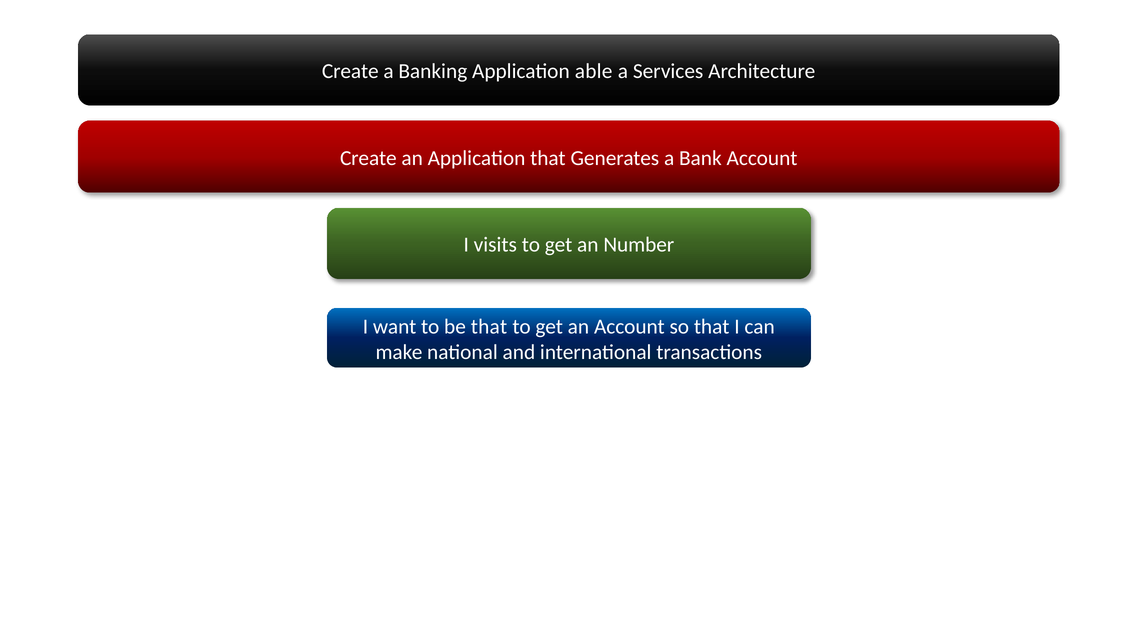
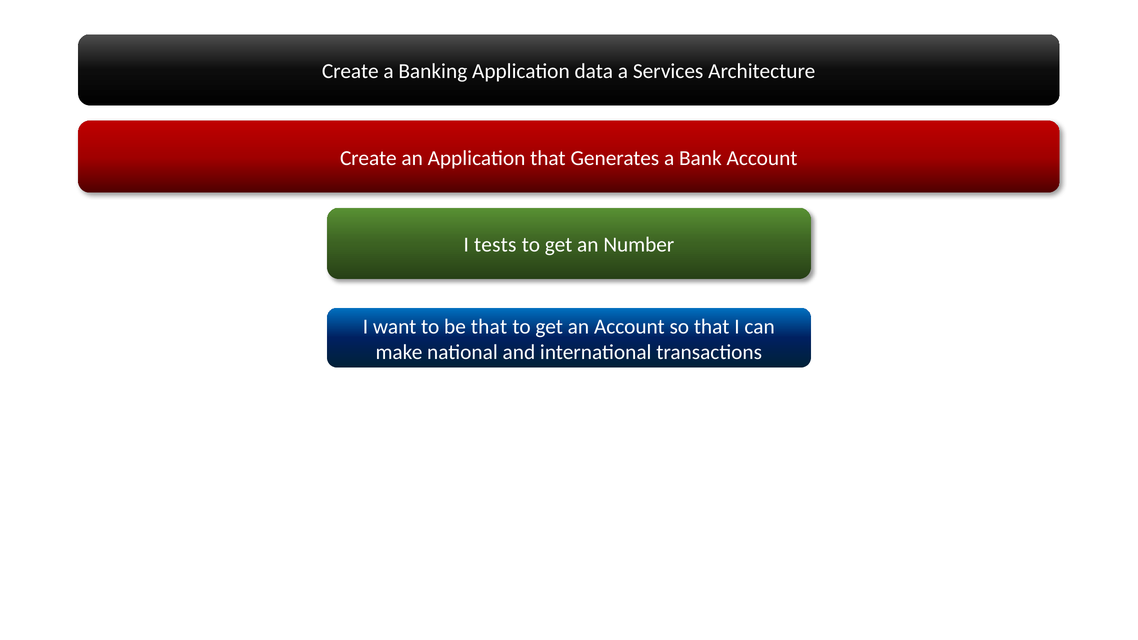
able: able -> data (594, 71)
visits: visits -> tests (495, 245)
